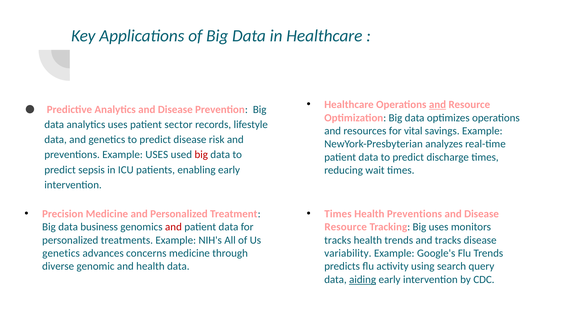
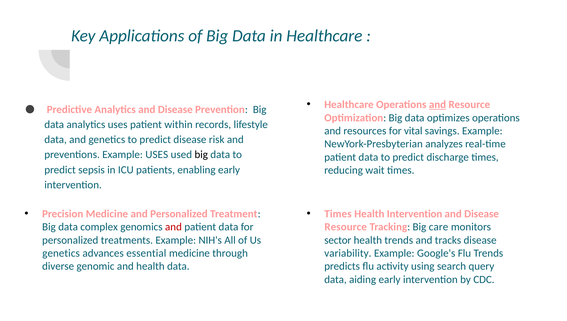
sector: sector -> within (179, 125)
big colour: red -> black (201, 155)
Health Preventions: Preventions -> Intervention (415, 214)
business: business -> complex (99, 227)
Big uses: uses -> care (439, 227)
tracks: tracks -> sector (338, 240)
concerns: concerns -> essential (146, 253)
aiding underline: present -> none (363, 280)
